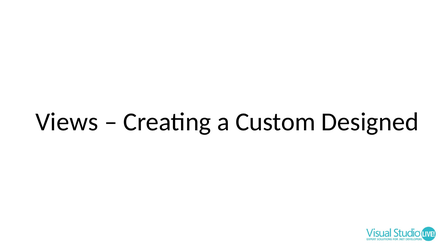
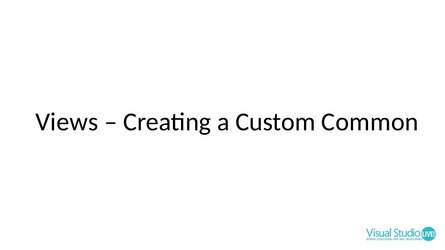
Designed: Designed -> Common (370, 122)
